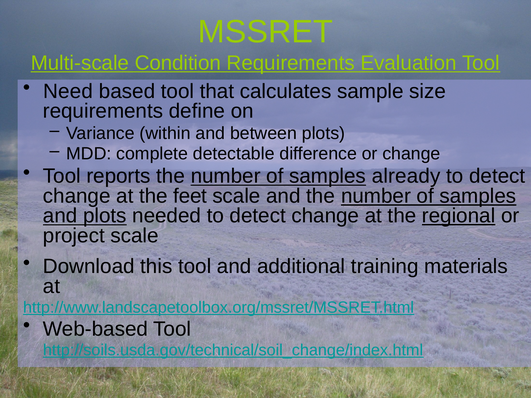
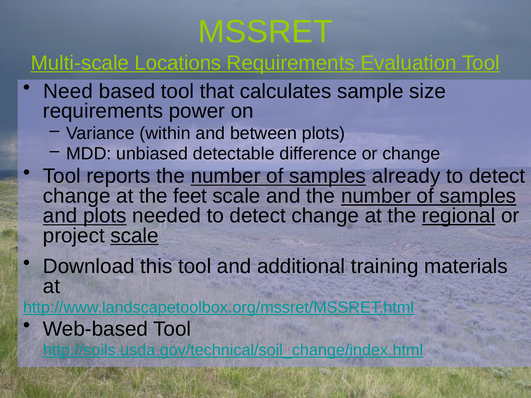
Condition: Condition -> Locations (178, 63)
define: define -> power (197, 111)
complete: complete -> unbiased (152, 154)
scale underline: none -> present (135, 236)
